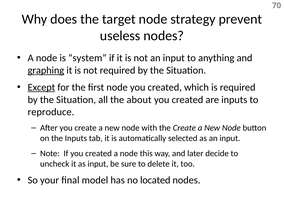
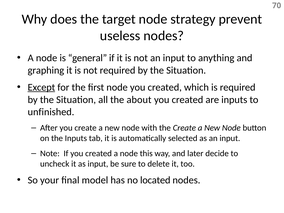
system: system -> general (88, 58)
graphing underline: present -> none (46, 70)
reproduce: reproduce -> unfinished (51, 112)
